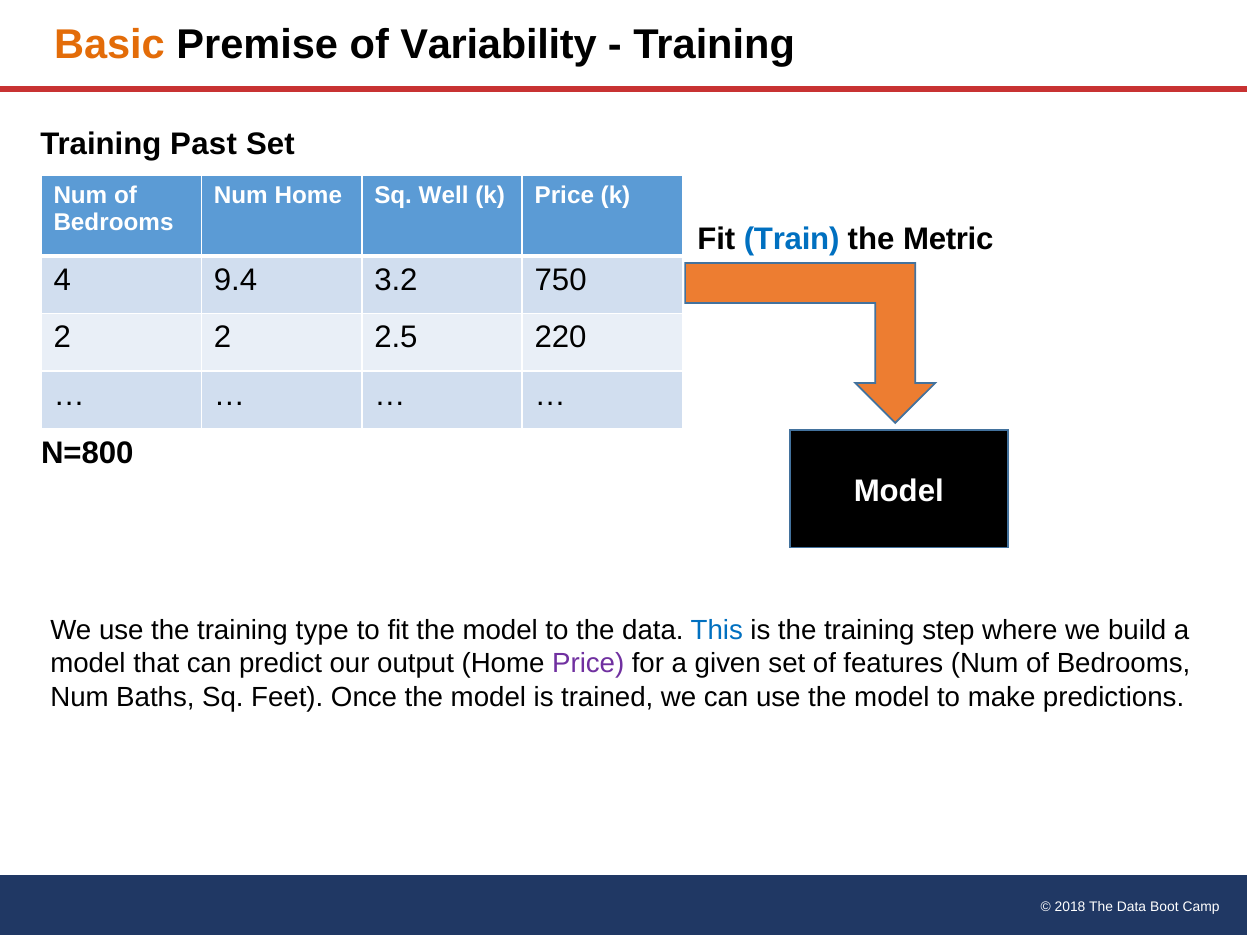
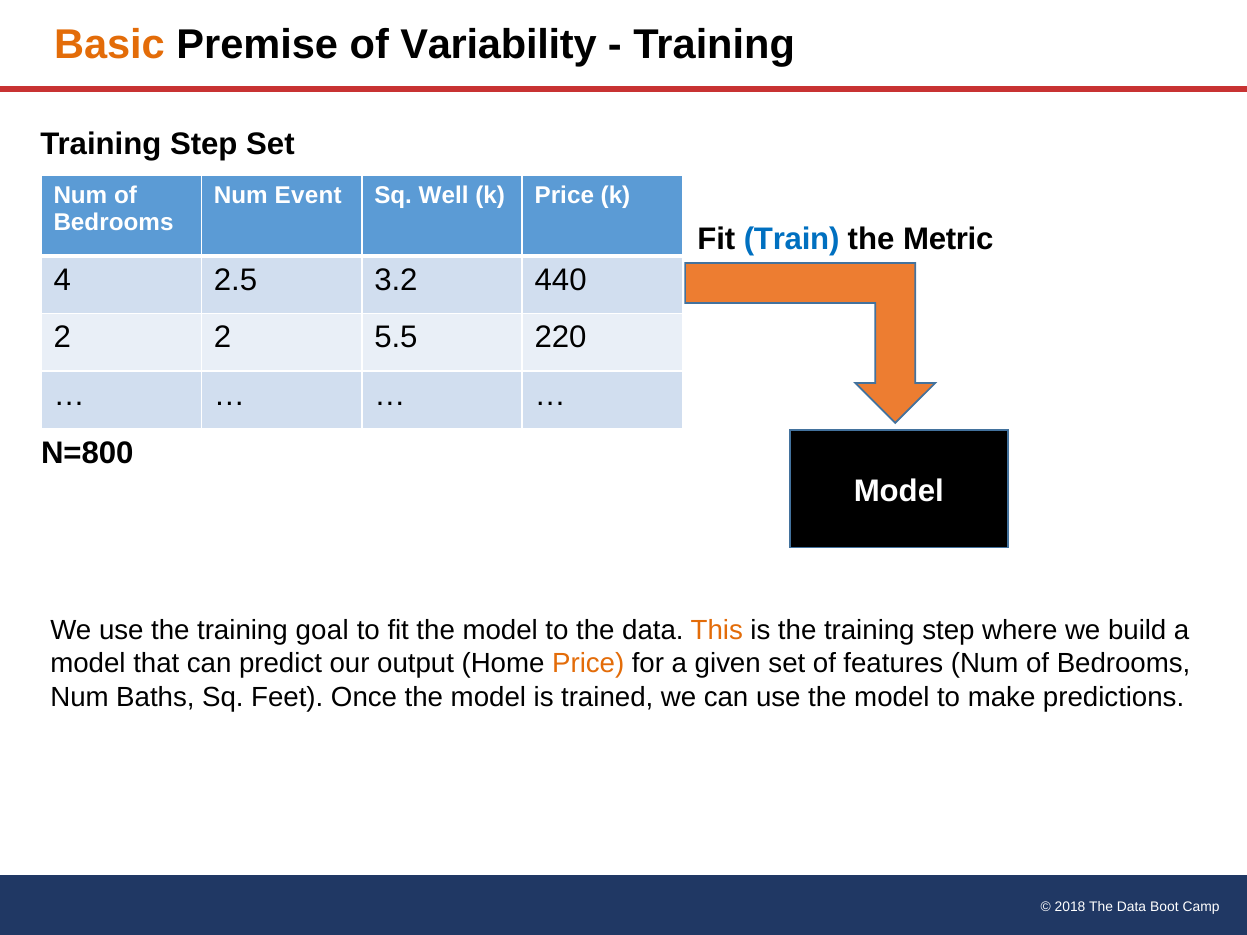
Past: Past -> Step (204, 145)
Num Home: Home -> Event (308, 196)
9.4: 9.4 -> 2.5 (236, 280)
750: 750 -> 440 (561, 280)
2.5: 2.5 -> 5.5 (396, 338)
type: type -> goal (322, 631)
This colour: blue -> orange (717, 631)
Price colour: purple -> orange (588, 664)
